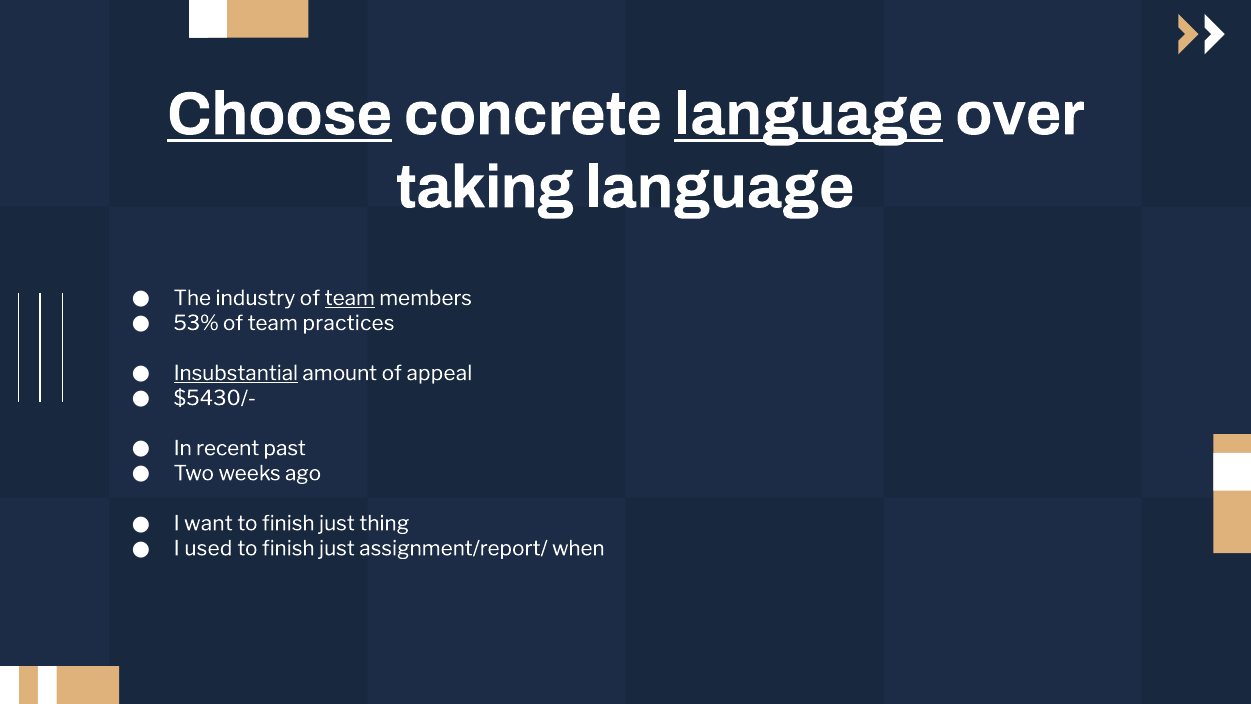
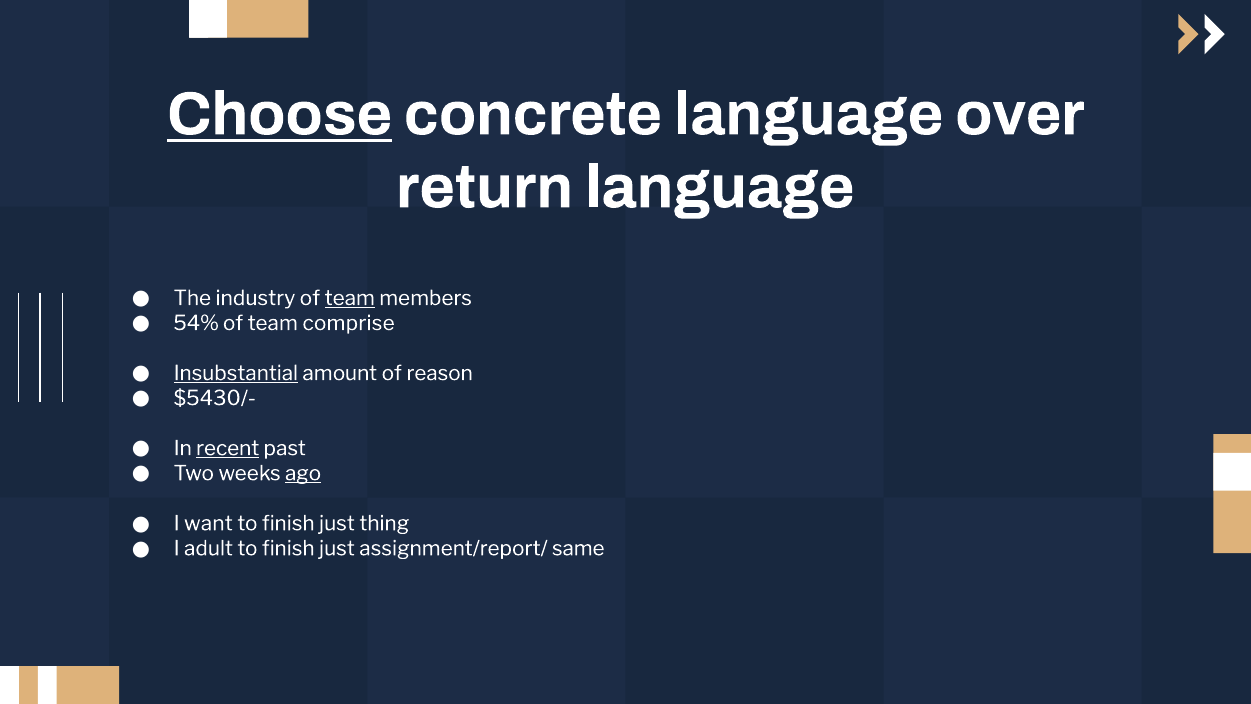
language underline: present -> none (809, 114)
taking: taking -> return (485, 187)
53%: 53% -> 54% (196, 323)
practices: practices -> comprise (349, 323)
appeal: appeal -> reason (440, 373)
recent underline: none -> present (228, 448)
ago underline: none -> present (303, 473)
used: used -> adult (208, 548)
when: when -> same (578, 548)
